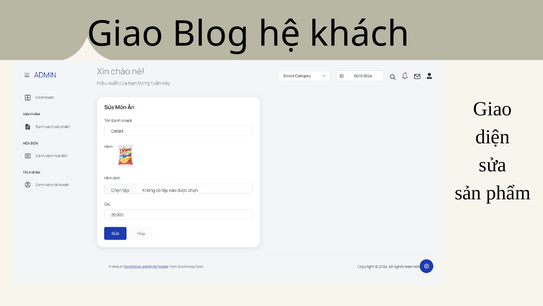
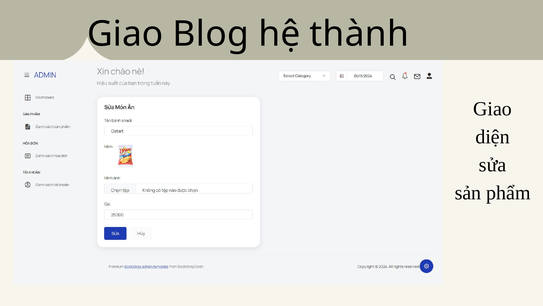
khách: khách -> thành (359, 34)
